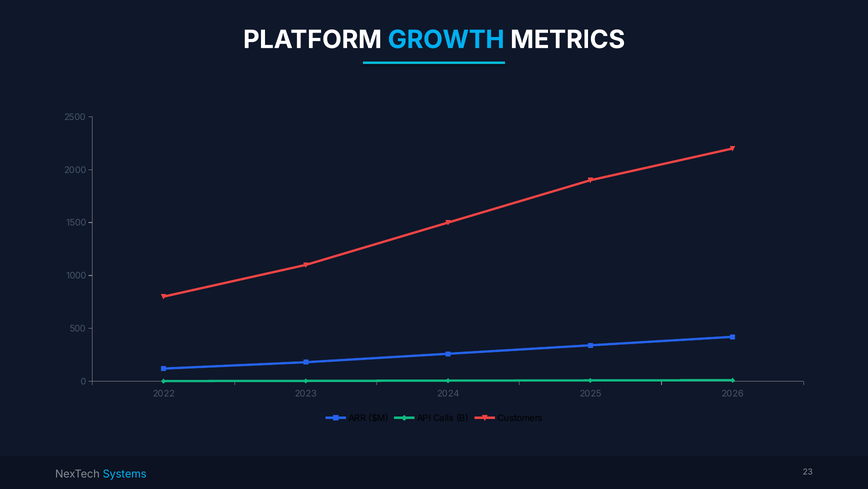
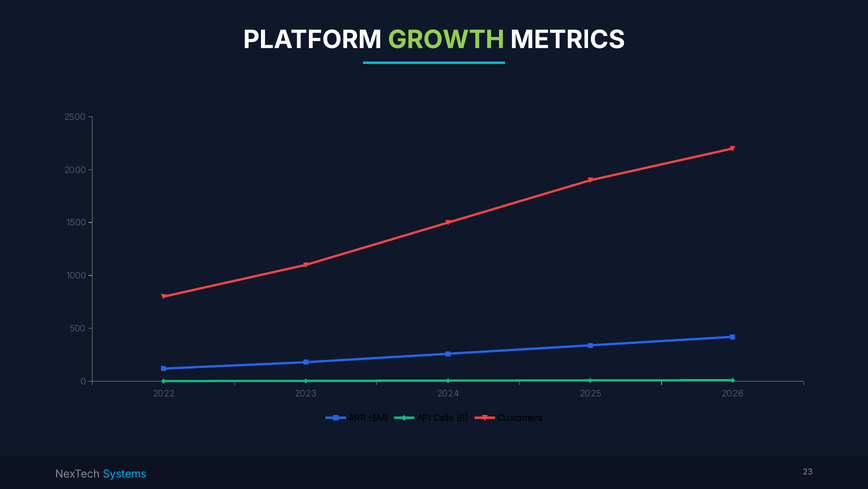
GROWTH colour: light blue -> light green (446, 40)
